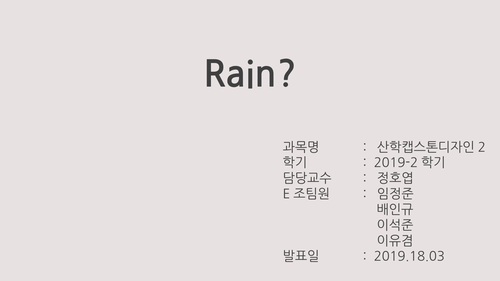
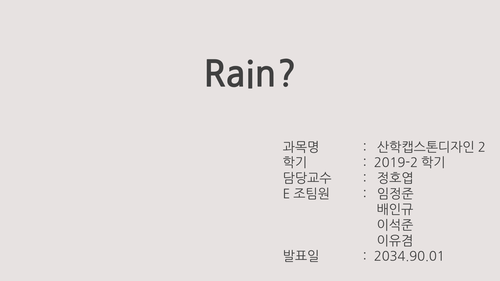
2019.18.03: 2019.18.03 -> 2034.90.01 (409, 257)
